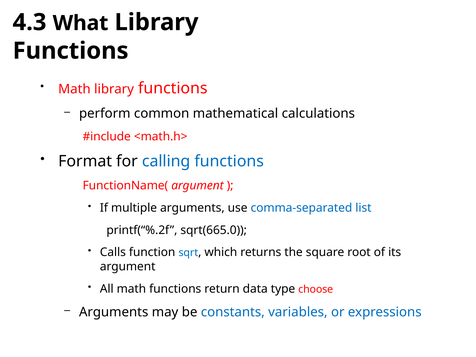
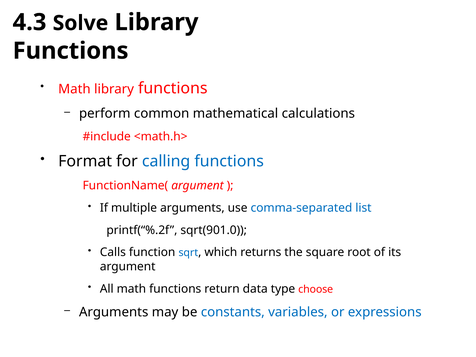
What: What -> Solve (80, 23)
sqrt(665.0: sqrt(665.0 -> sqrt(901.0 (214, 230)
